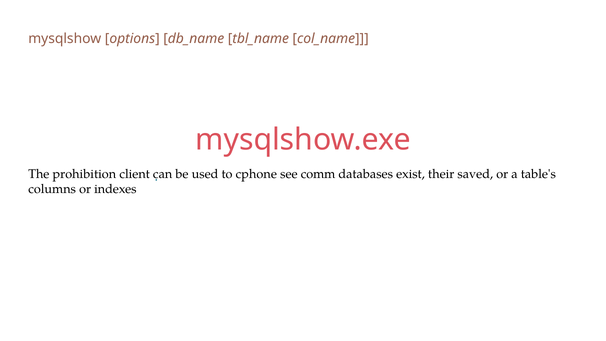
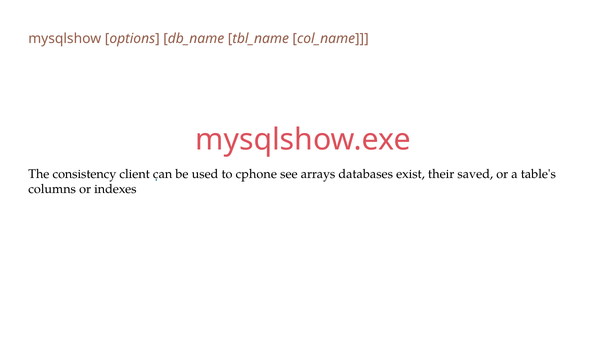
prohibition: prohibition -> consistency (84, 174)
comm: comm -> arrays (318, 174)
